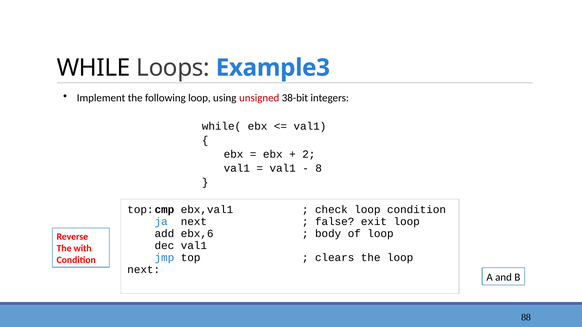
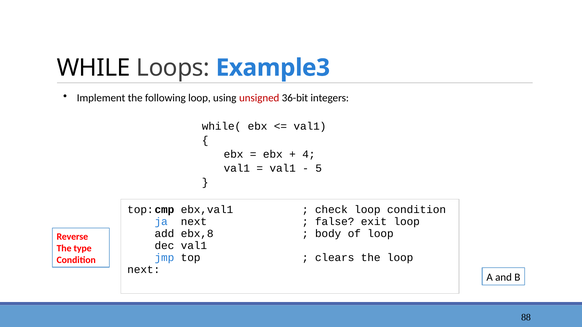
38-bit: 38-bit -> 36-bit (295, 98)
2: 2 -> 4 (309, 154)
8: 8 -> 5 (319, 168)
ebx,6: ebx,6 -> ebx,8 (197, 234)
with: with -> type (83, 249)
